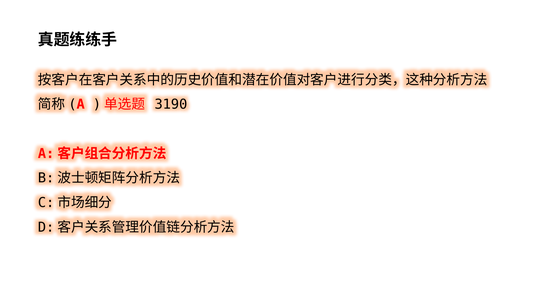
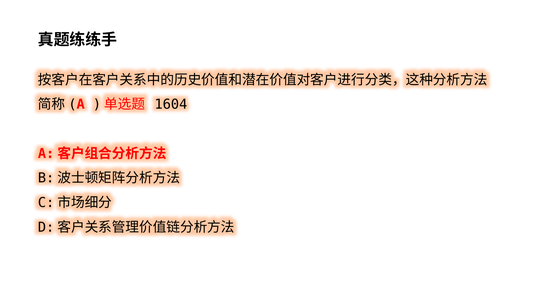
3190: 3190 -> 1604 (171, 104)
